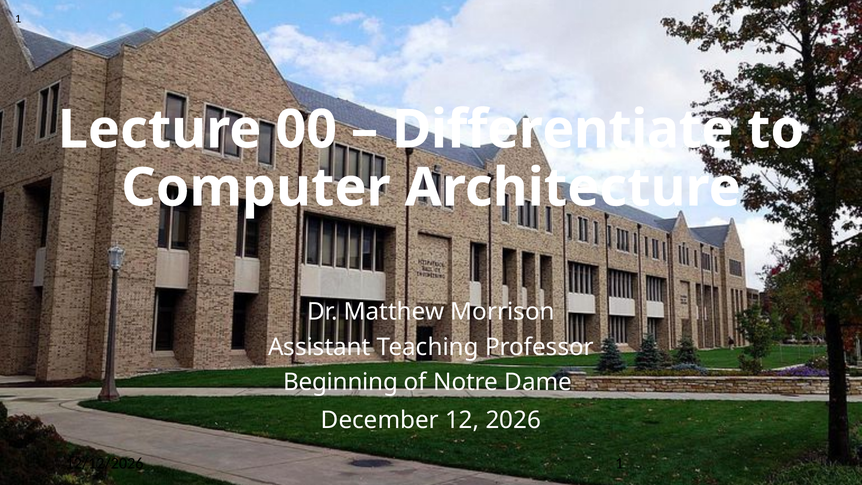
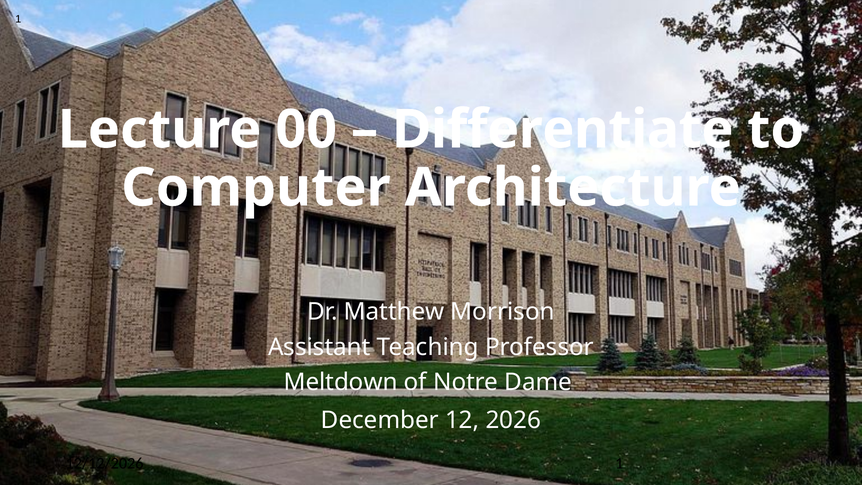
Beginning: Beginning -> Meltdown (341, 382)
